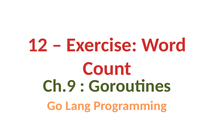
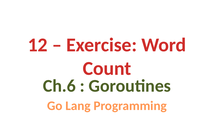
Ch.9: Ch.9 -> Ch.6 (59, 86)
